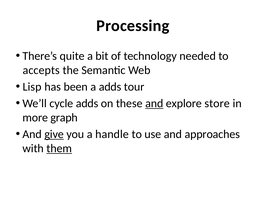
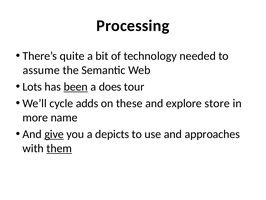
accepts: accepts -> assume (41, 70)
Lisp: Lisp -> Lots (32, 87)
been underline: none -> present (76, 87)
a adds: adds -> does (110, 87)
and underline: present -> none (154, 103)
graph: graph -> name (64, 117)
handle: handle -> depicts (112, 134)
